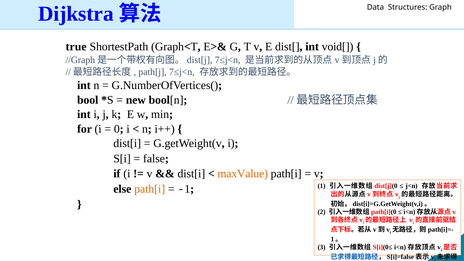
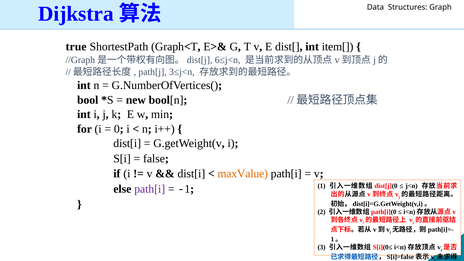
void[: void[ -> item[ (338, 47)
7≤j<n: 7≤j<n -> 6≤j<n (228, 60)
path[j 7≤j<n: 7≤j<n -> 3≤j<n (182, 72)
path[i colour: orange -> purple (150, 189)
